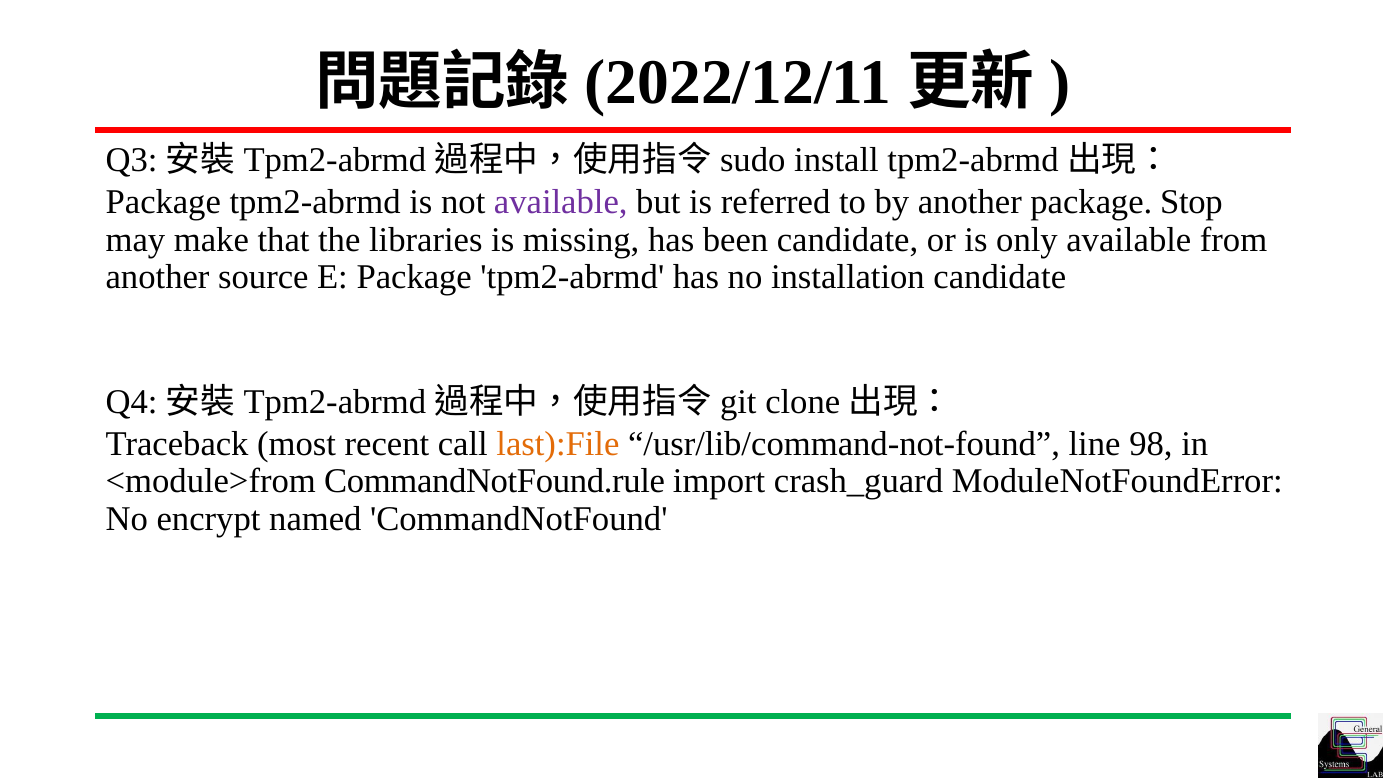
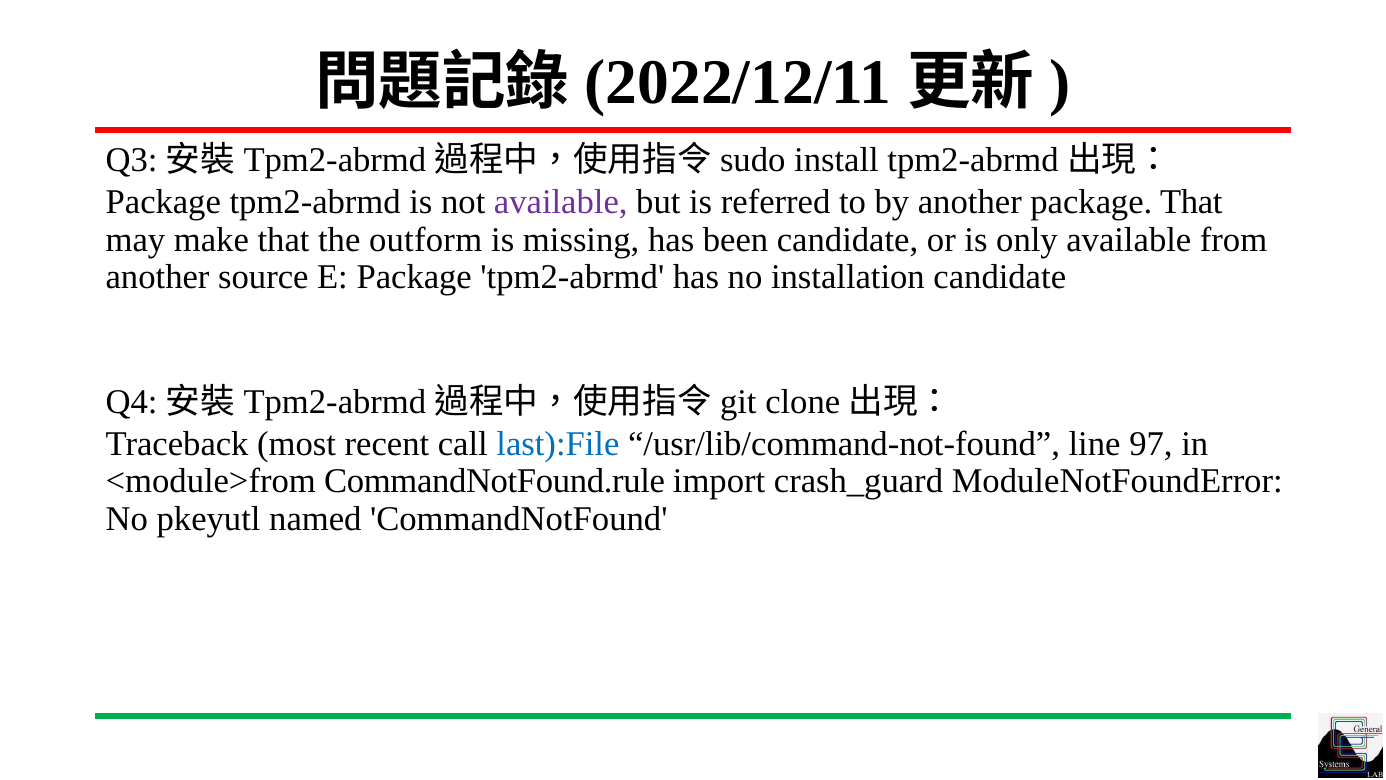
package Stop: Stop -> That (1191, 202)
libraries: libraries -> outform (426, 239)
last):File colour: orange -> blue (558, 444)
98: 98 -> 97 (1151, 444)
encrypt: encrypt -> pkeyutl (209, 519)
